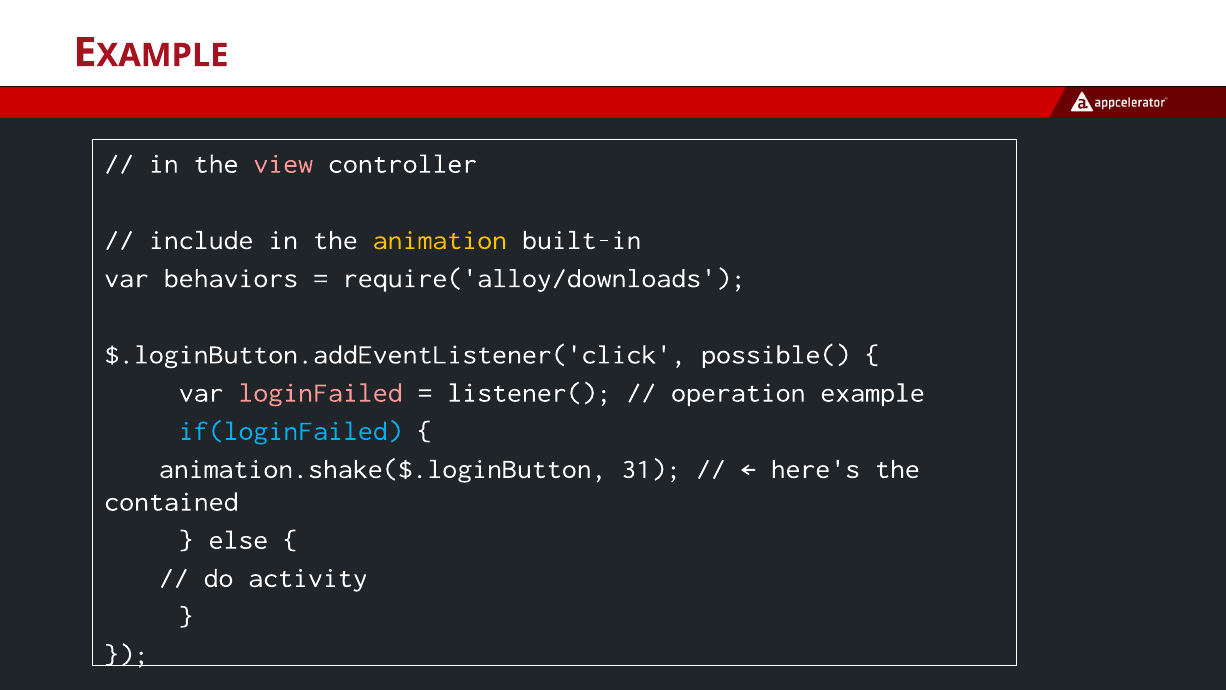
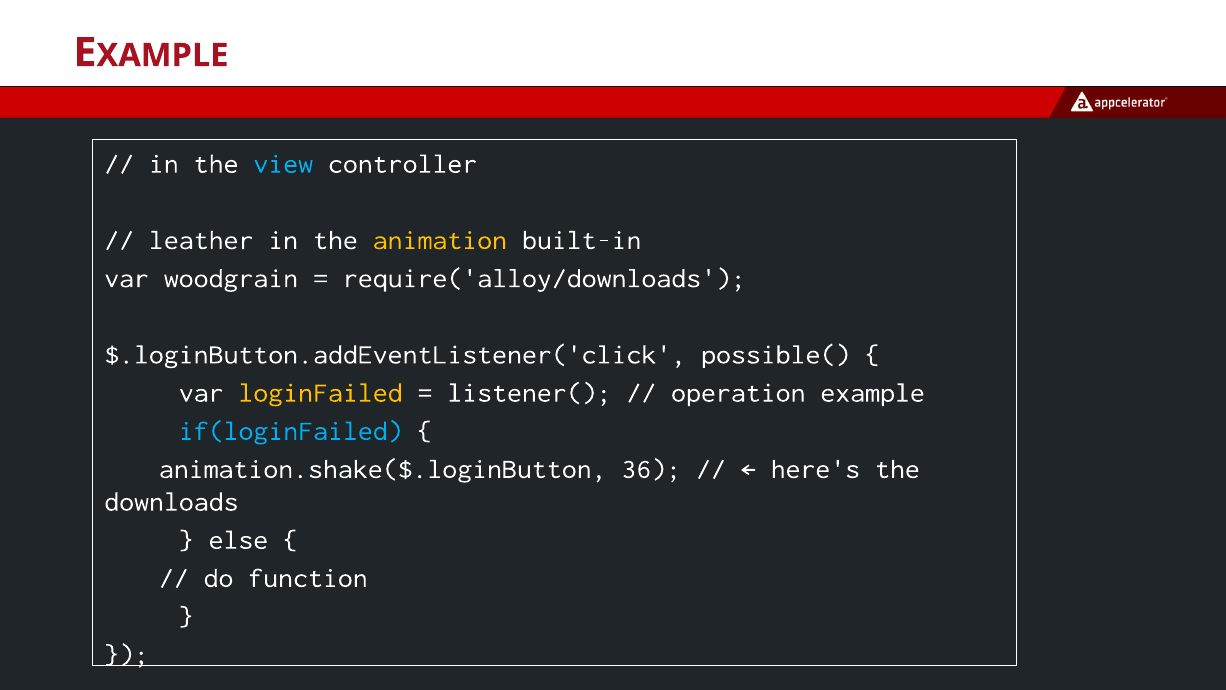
view colour: pink -> light blue (283, 164)
include: include -> leather (201, 240)
behaviors: behaviors -> woodgrain (231, 278)
loginFailed colour: pink -> yellow (321, 392)
31: 31 -> 36 (651, 469)
contained: contained -> downloads (171, 501)
activity: activity -> function (308, 578)
